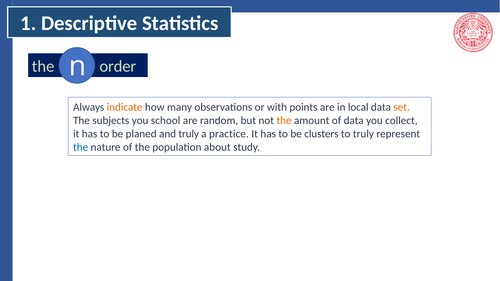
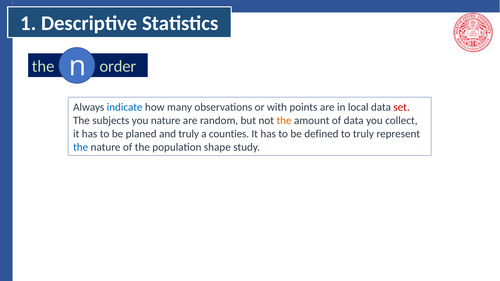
indicate colour: orange -> blue (125, 107)
set colour: orange -> red (402, 107)
you school: school -> nature (166, 121)
practice: practice -> counties (229, 134)
clusters: clusters -> defined (321, 134)
about: about -> shape (217, 147)
